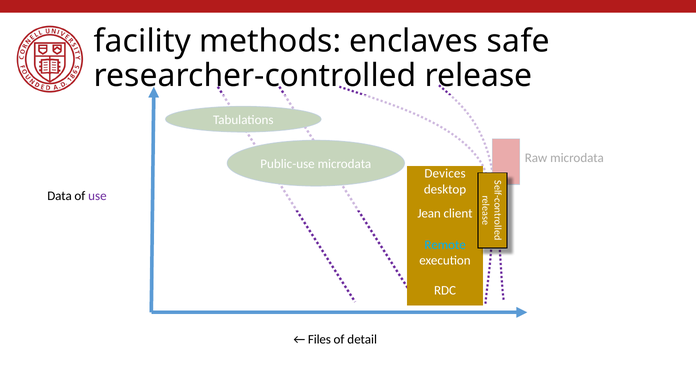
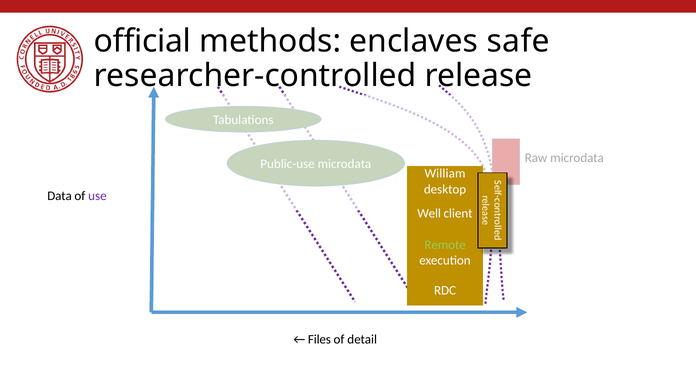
facility: facility -> official (143, 41)
Devices: Devices -> William (445, 174)
Jean: Jean -> Well (429, 214)
Remote colour: light blue -> light green (445, 245)
